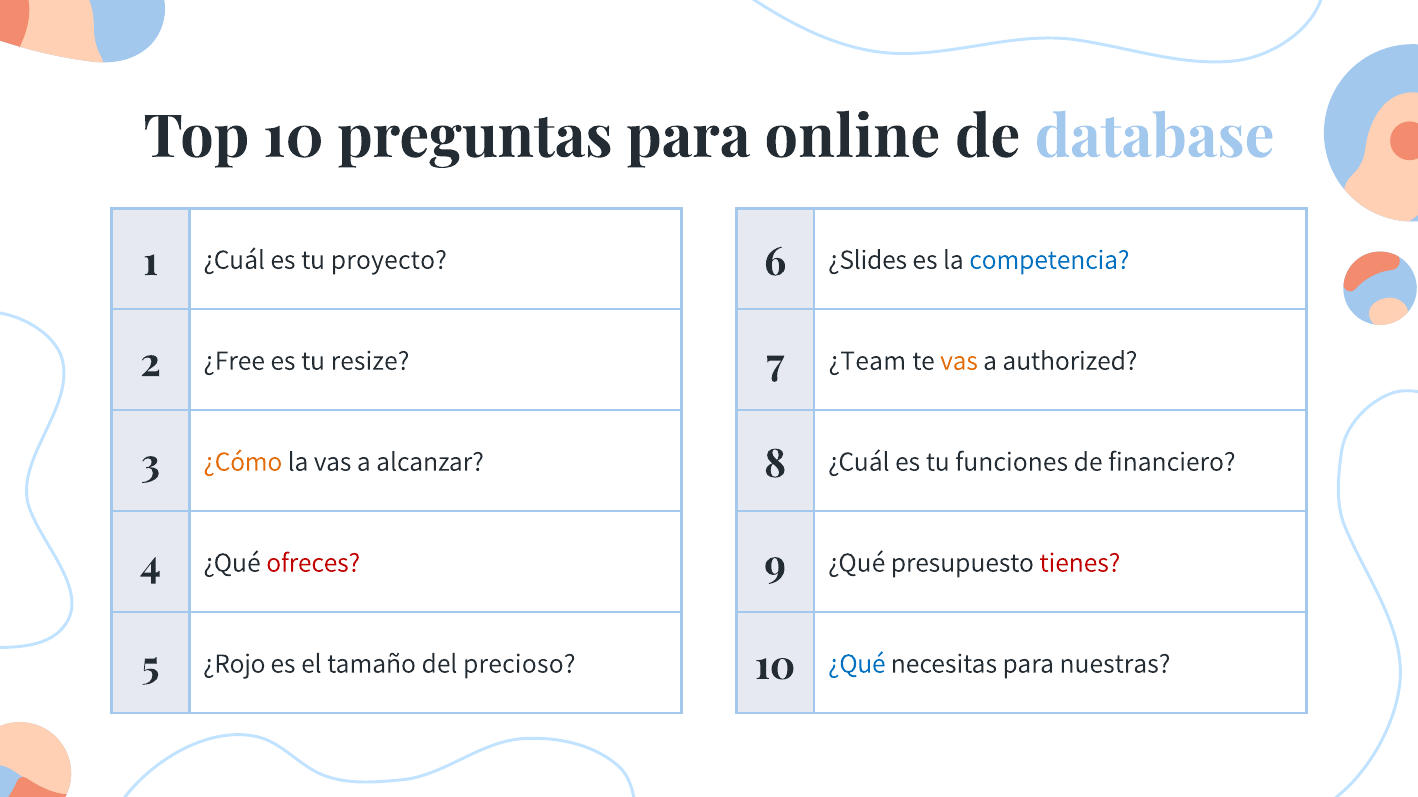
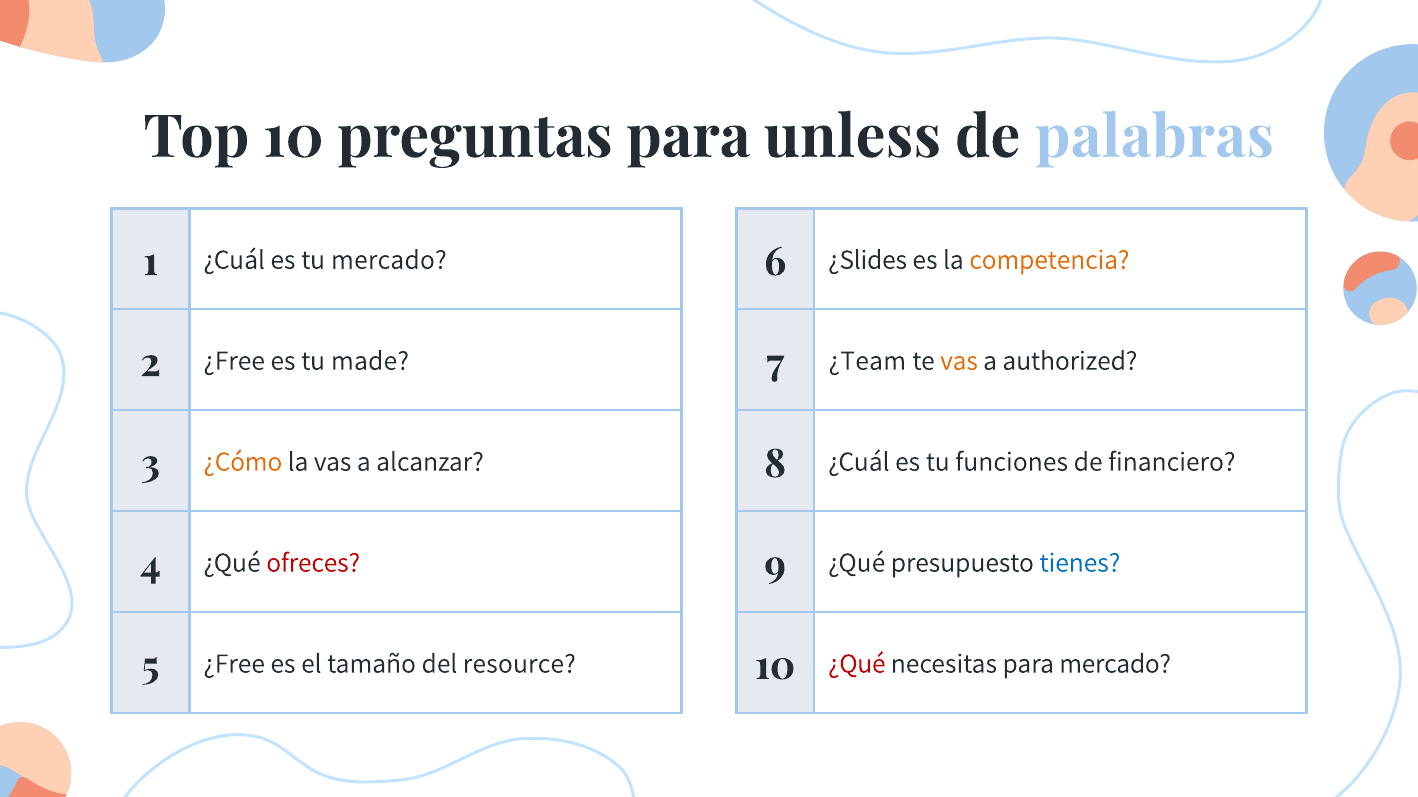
online: online -> unless (852, 137)
database: database -> palabras (1154, 137)
tu proyecto: proyecto -> mercado (389, 260)
competencia colour: blue -> orange (1049, 260)
resize: resize -> made (370, 361)
tienes colour: red -> blue (1080, 563)
5 ¿Rojo: ¿Rojo -> ¿Free (234, 664)
precioso: precioso -> resource (519, 664)
¿Qué colour: blue -> red (857, 664)
para nuestras: nuestras -> mercado (1115, 664)
